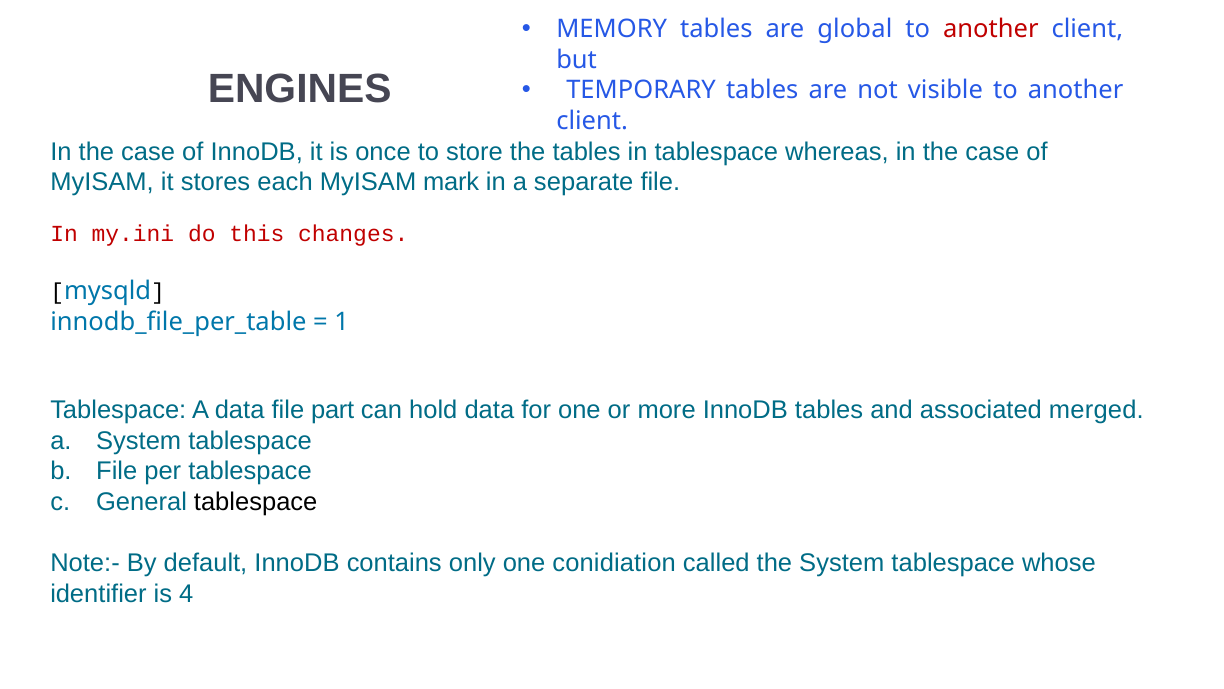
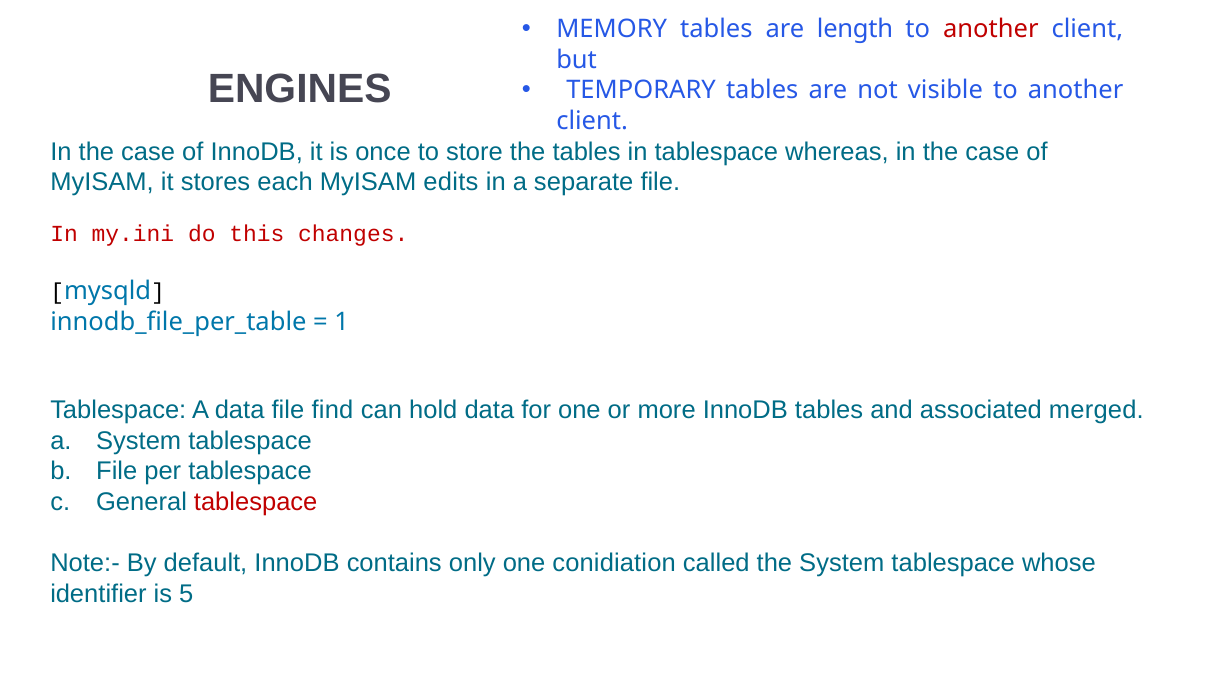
global: global -> length (855, 29)
mark: mark -> edits (451, 182)
part: part -> find (332, 410)
tablespace colour: black -> red (256, 502)
4: 4 -> 5 (186, 593)
